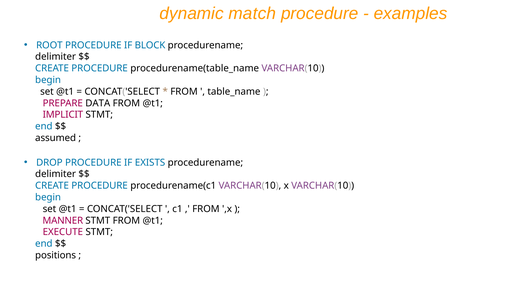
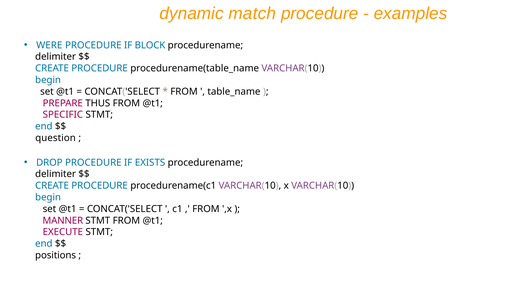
ROOT: ROOT -> WERE (49, 45)
DATA: DATA -> THUS (98, 103)
IMPLICIT: IMPLICIT -> SPECIFIC (63, 115)
assumed: assumed -> question (56, 138)
